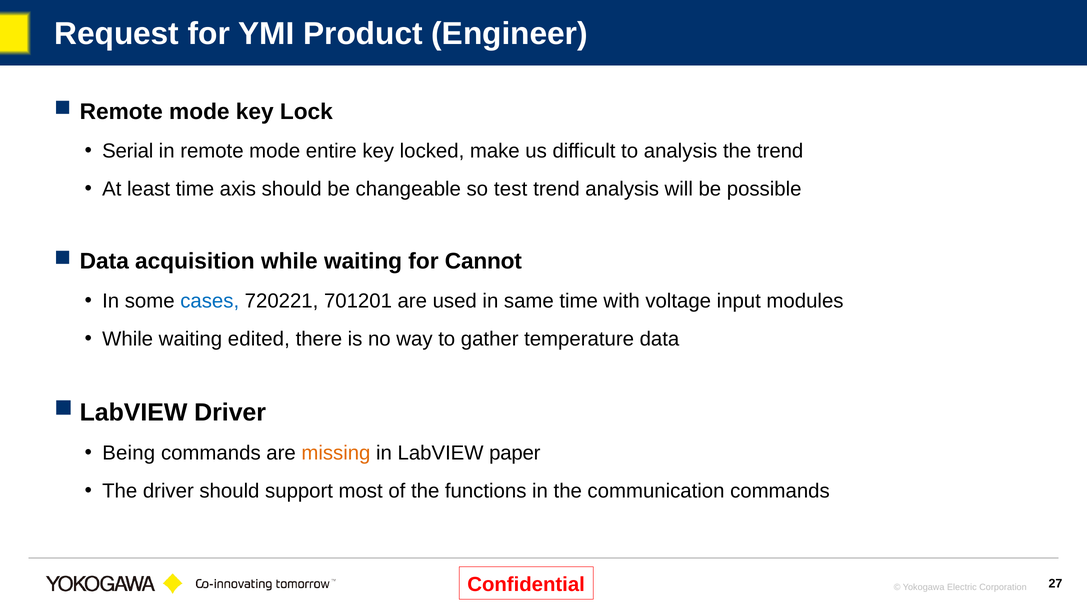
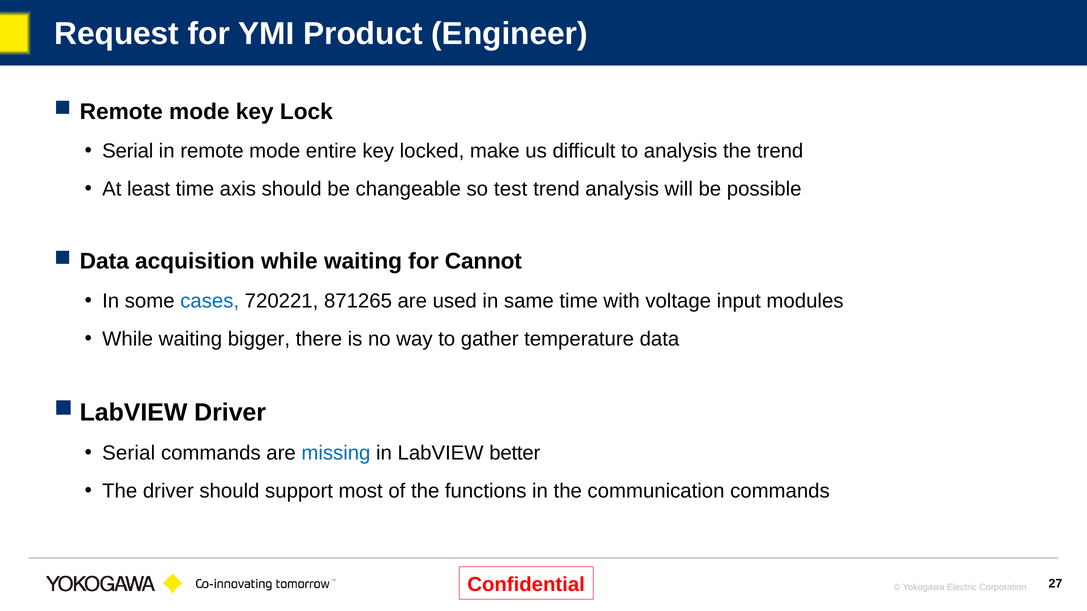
701201: 701201 -> 871265 (358, 301)
edited: edited -> bigger (259, 339)
Being: Being -> Serial (129, 454)
missing colour: orange -> blue (336, 454)
paper: paper -> better (515, 454)
